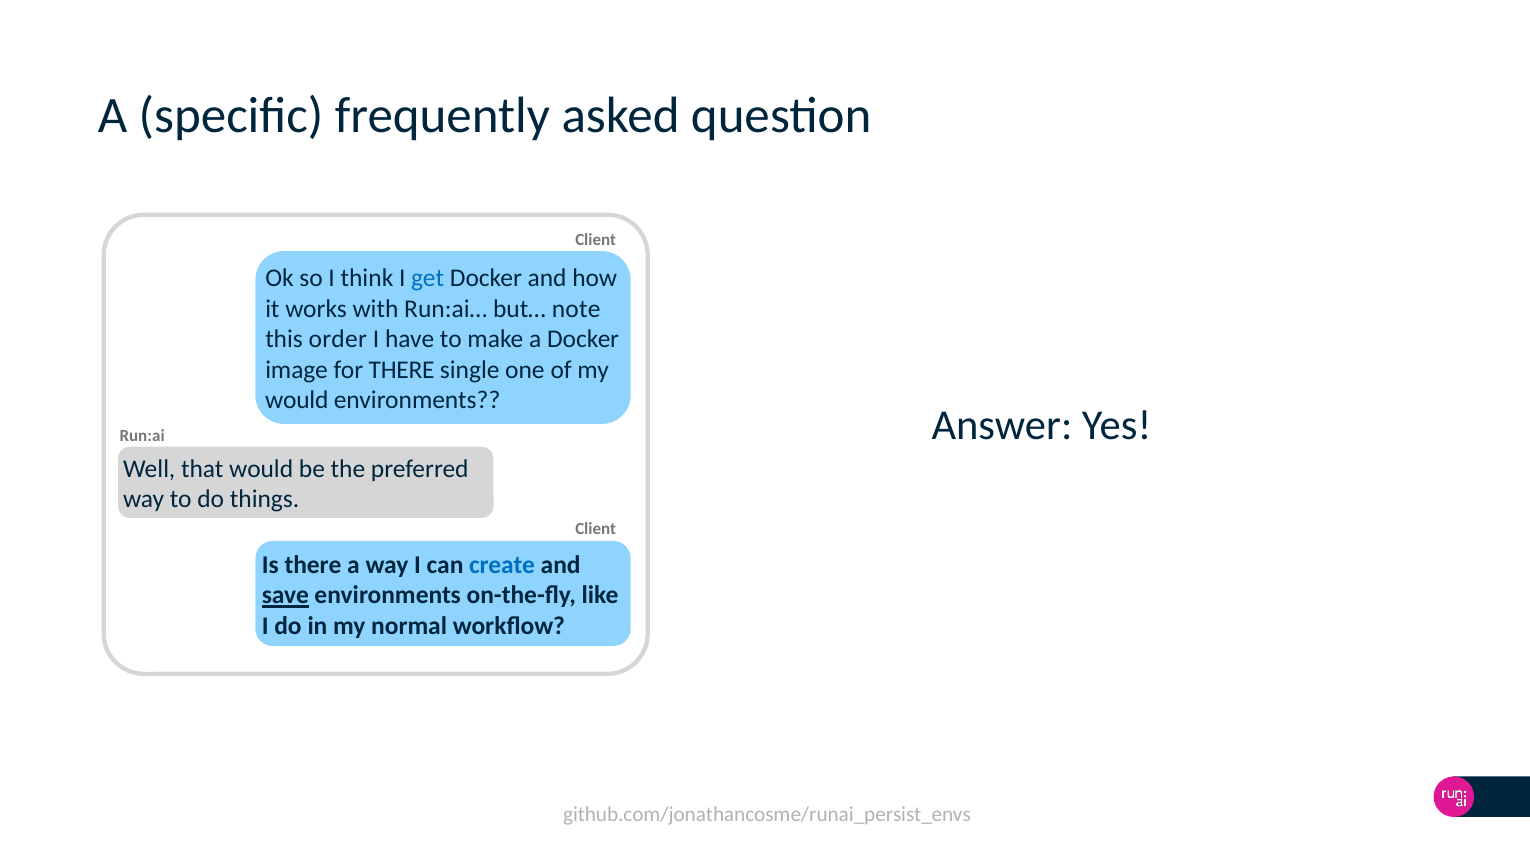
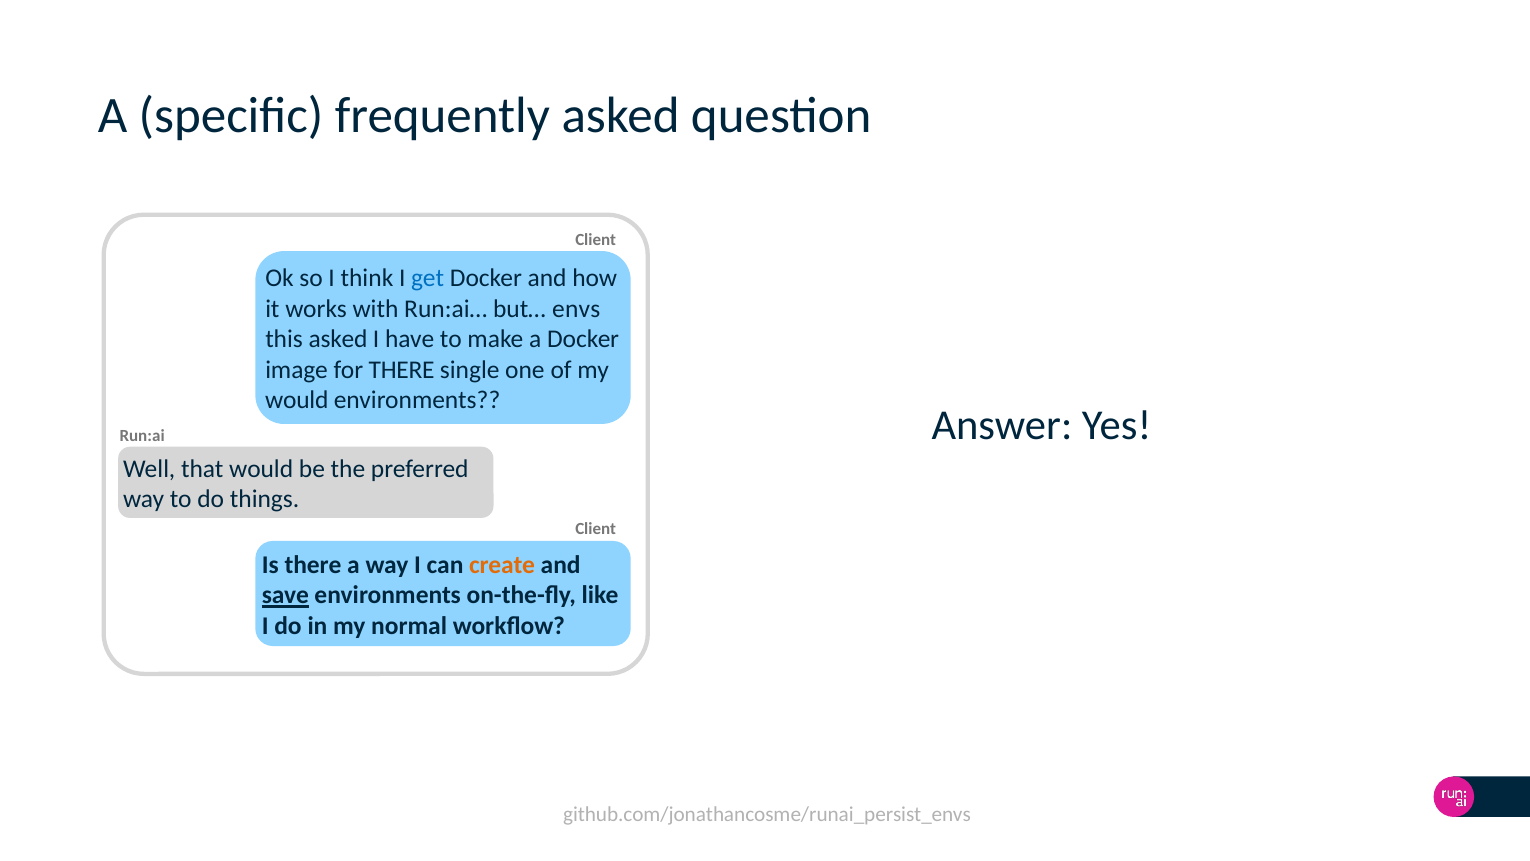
note: note -> envs (576, 309)
this order: order -> asked (338, 339)
create colour: blue -> orange (502, 564)
